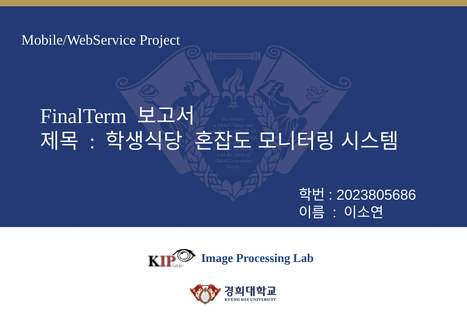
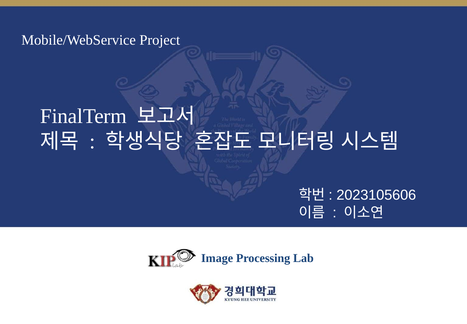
2023805686: 2023805686 -> 2023105606 (376, 195)
